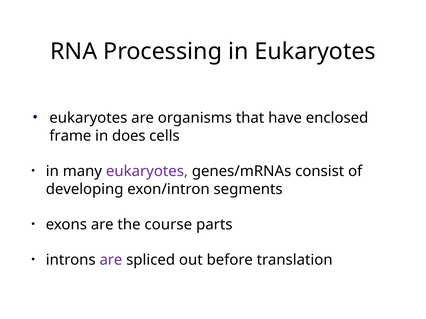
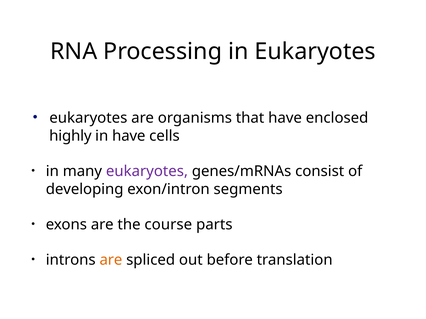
frame: frame -> highly (70, 136)
in does: does -> have (129, 136)
are colour: purple -> orange (111, 260)
